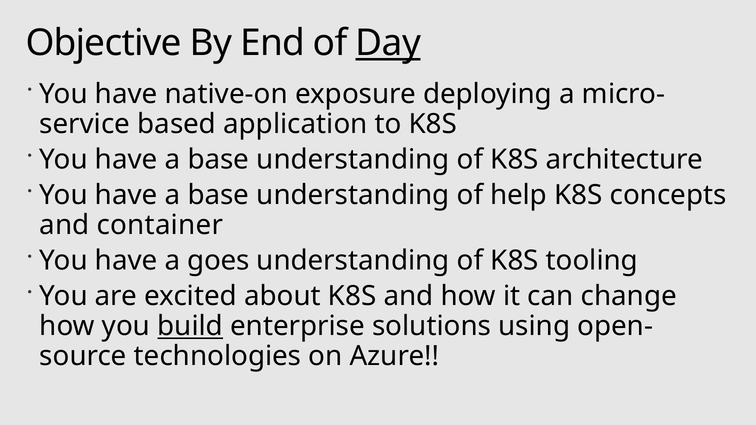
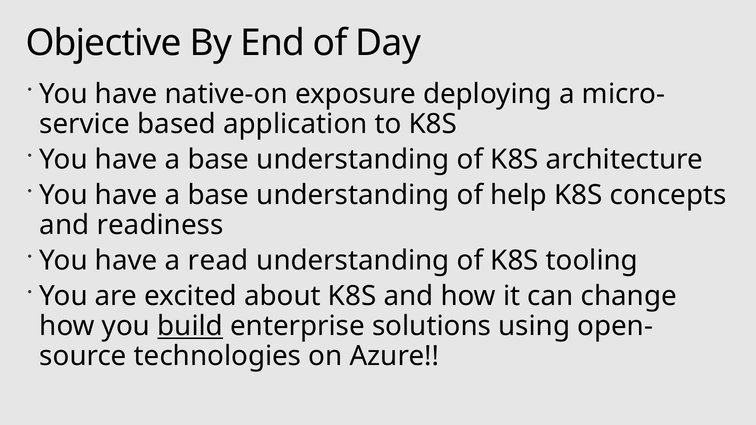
Day underline: present -> none (388, 43)
container: container -> readiness (160, 225)
goes: goes -> read (218, 261)
